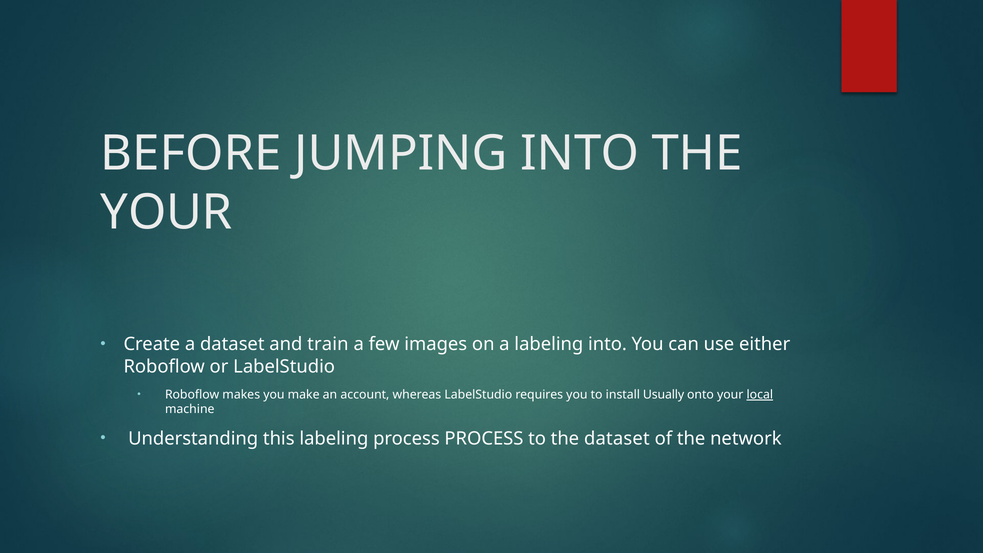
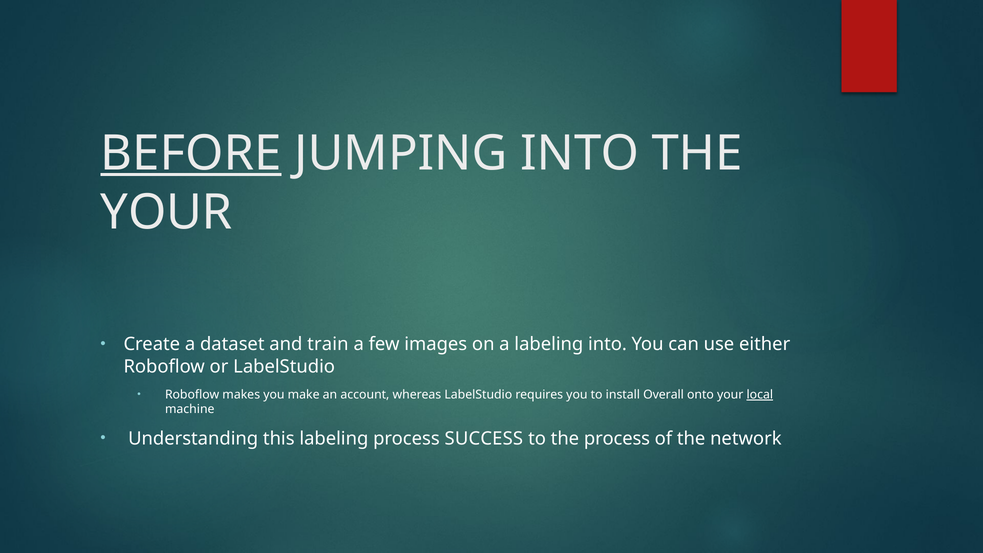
BEFORE underline: none -> present (191, 153)
Usually: Usually -> Overall (664, 395)
process PROCESS: PROCESS -> SUCCESS (484, 438)
the dataset: dataset -> process (617, 438)
